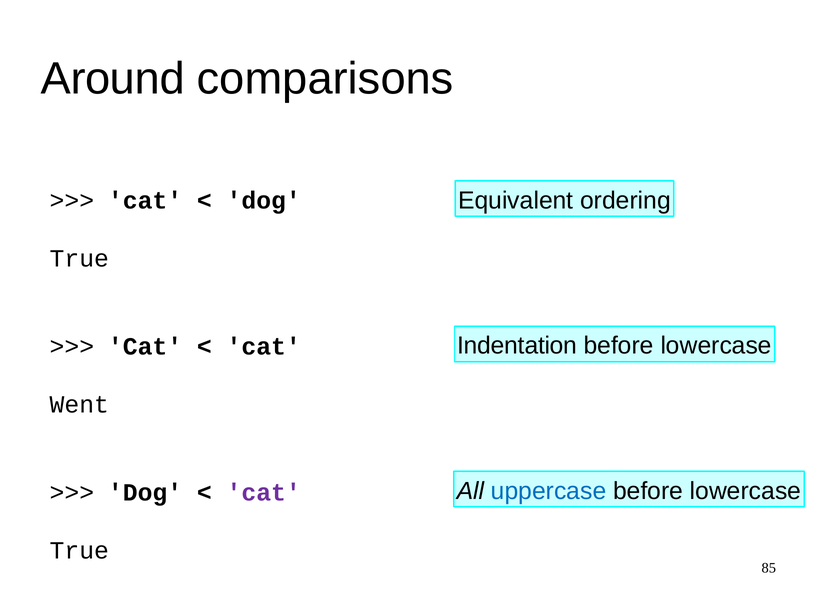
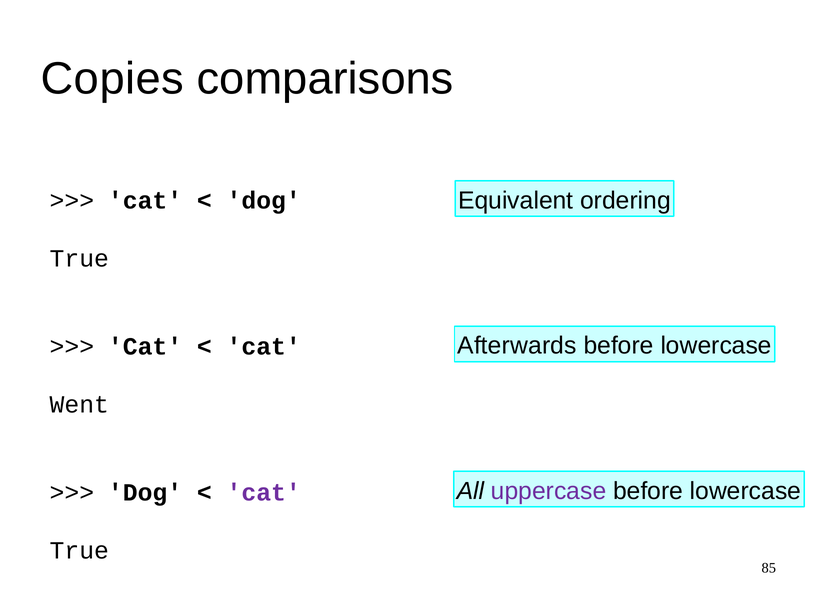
Around: Around -> Copies (112, 79)
Indentation: Indentation -> Afterwards (517, 346)
uppercase colour: blue -> purple (549, 491)
